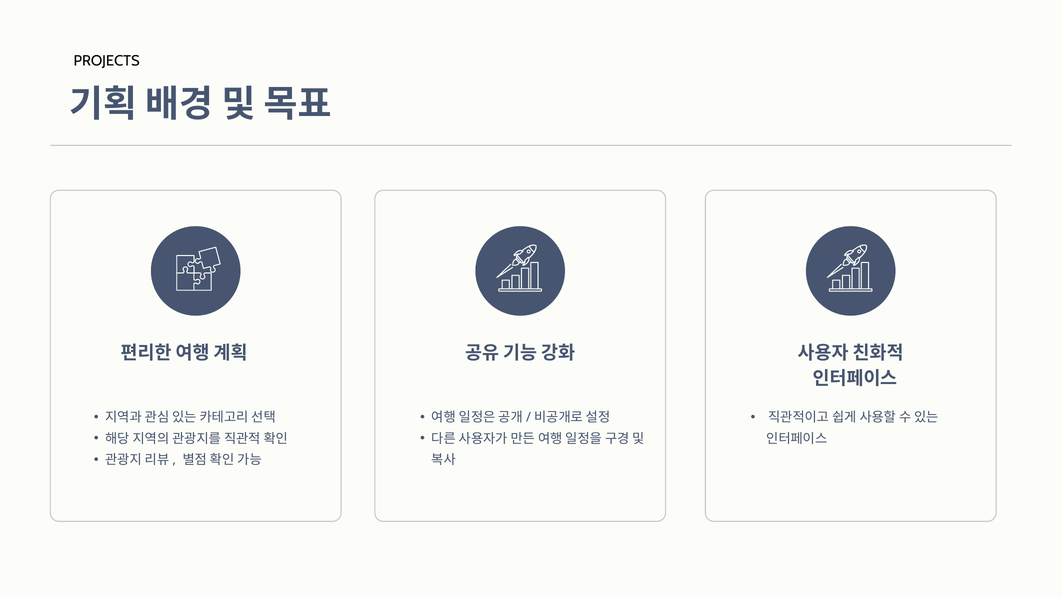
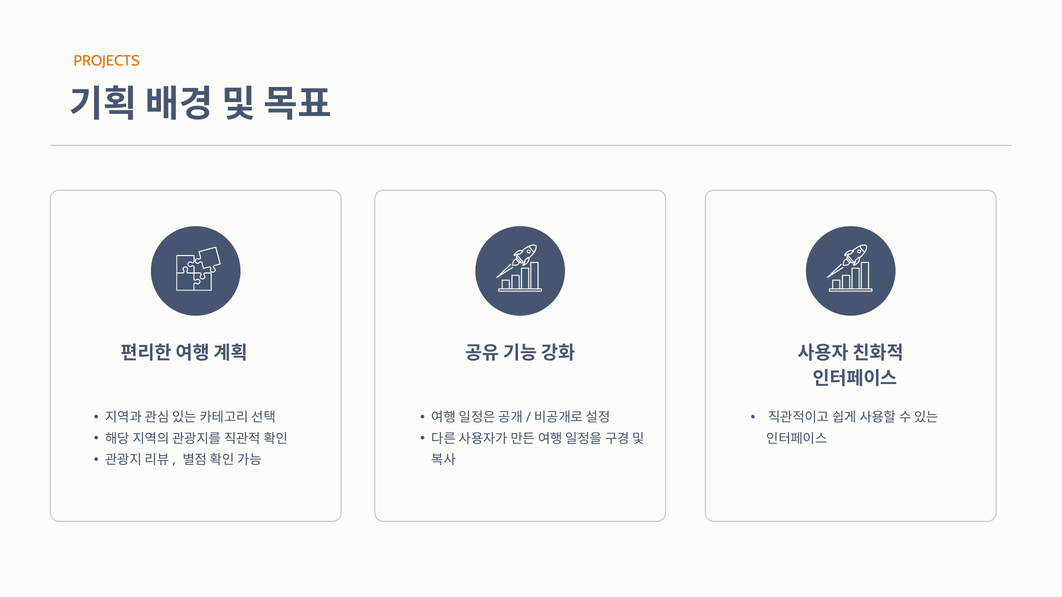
PROJECTS colour: black -> orange (107, 61)
